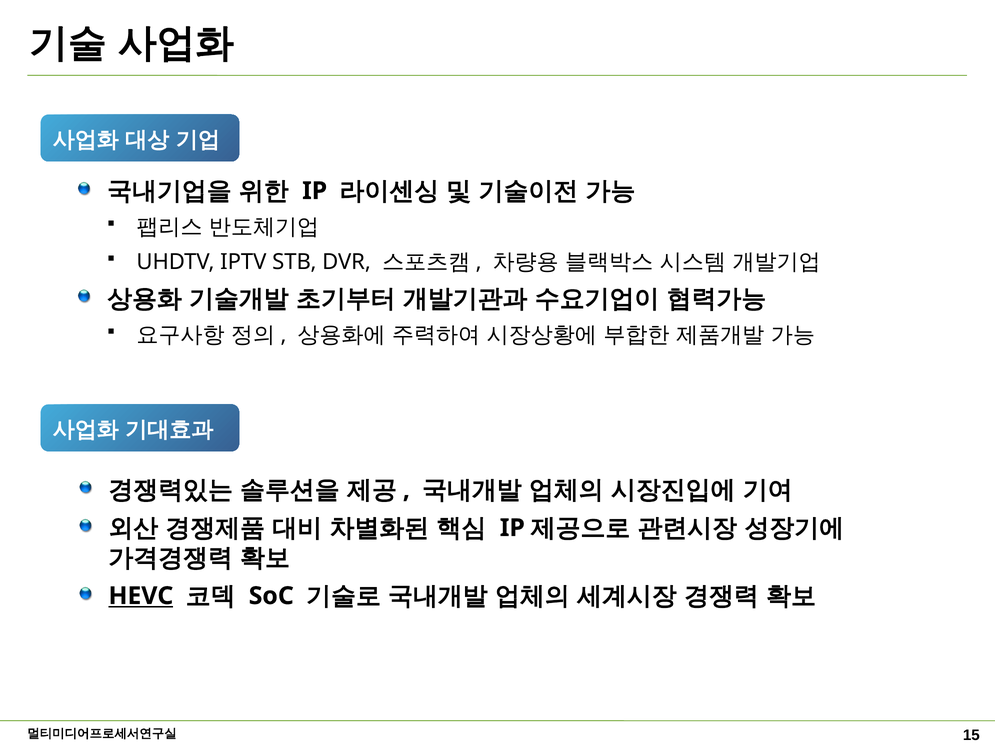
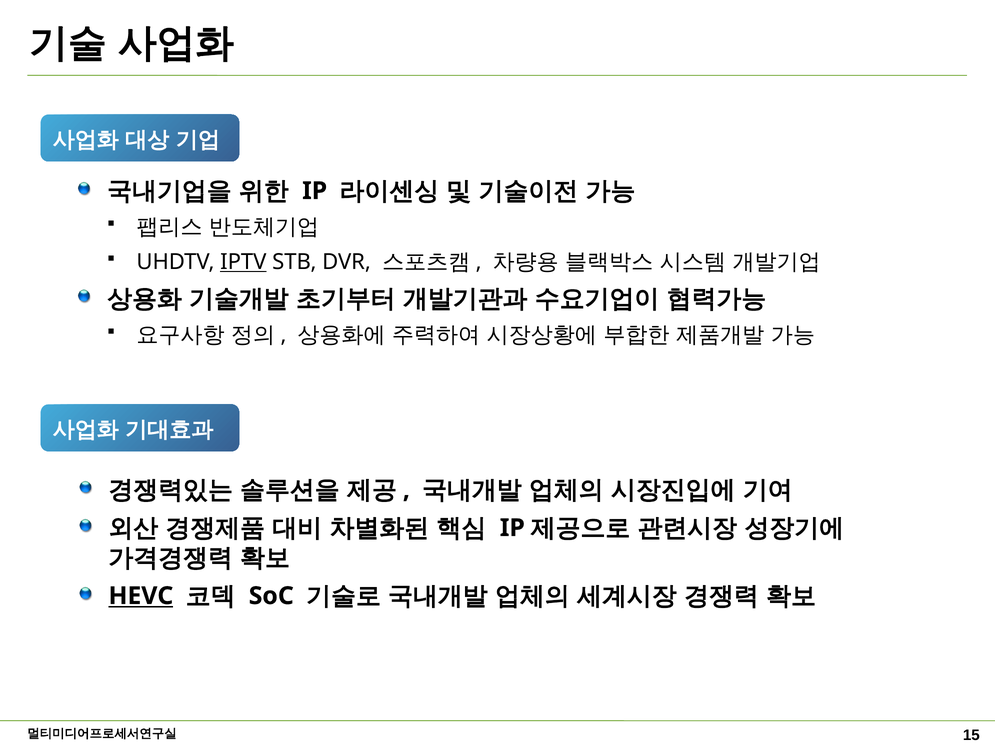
IPTV underline: none -> present (243, 262)
